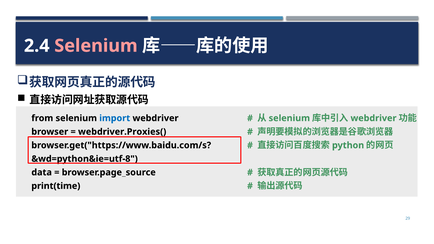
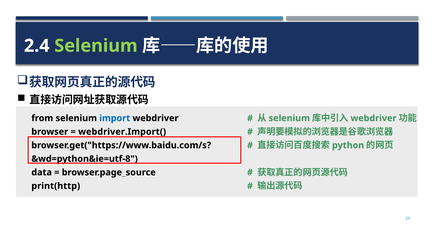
Selenium colour: pink -> light green (96, 46)
webdriver.Proxies(: webdriver.Proxies( -> webdriver.Import( (122, 132)
print(time: print(time -> print(http (56, 186)
